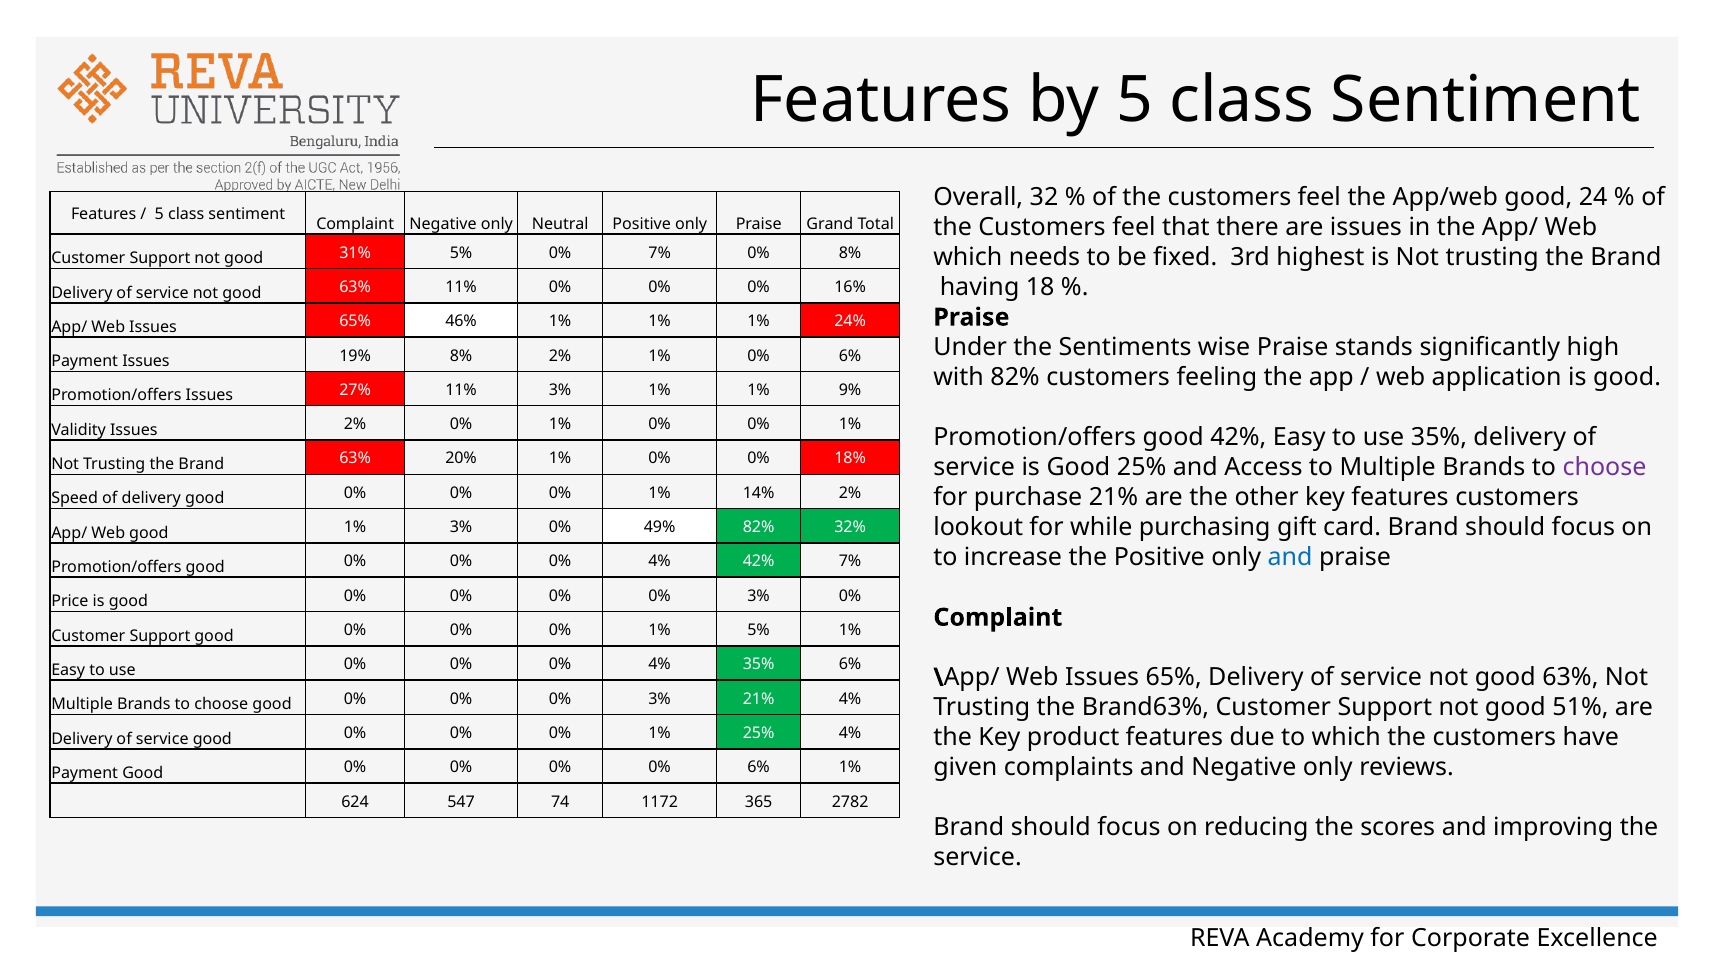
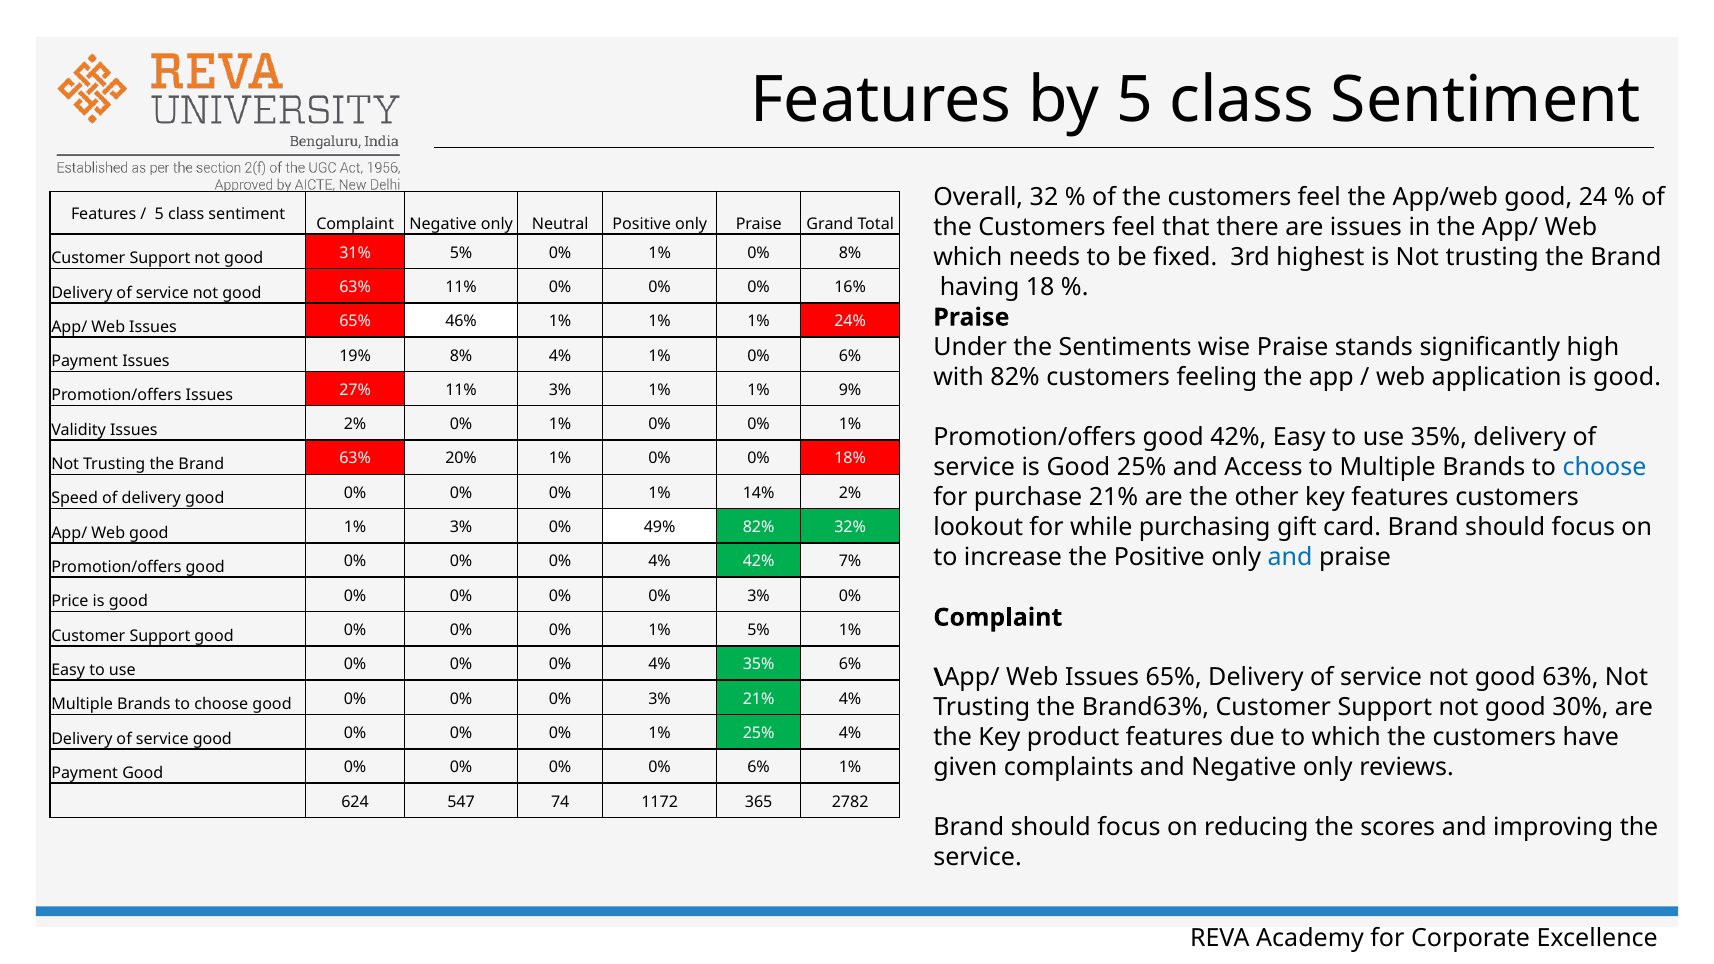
5% 0% 7%: 7% -> 1% (660, 253)
8% 2%: 2% -> 4% (560, 356)
choose colour: purple -> blue (1604, 467)
51%: 51% -> 30% (1581, 708)
